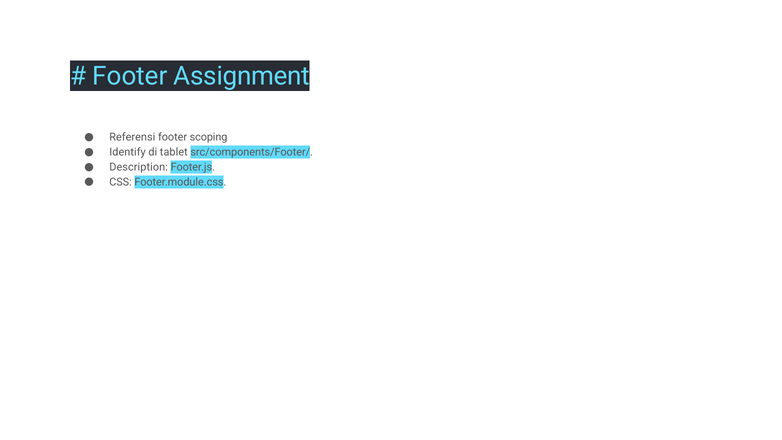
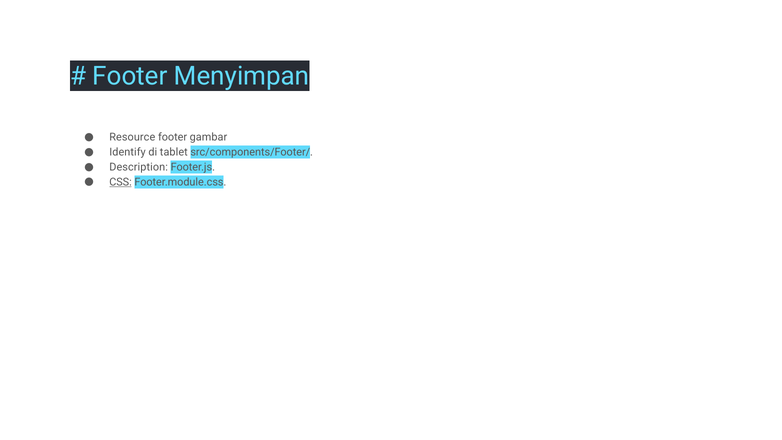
Assignment: Assignment -> Menyimpan (242, 76)
Referensi: Referensi -> Resource (132, 137)
scoping: scoping -> gambar (208, 137)
CSS underline: none -> present (121, 182)
